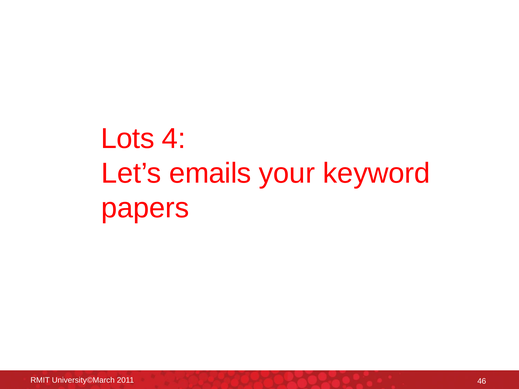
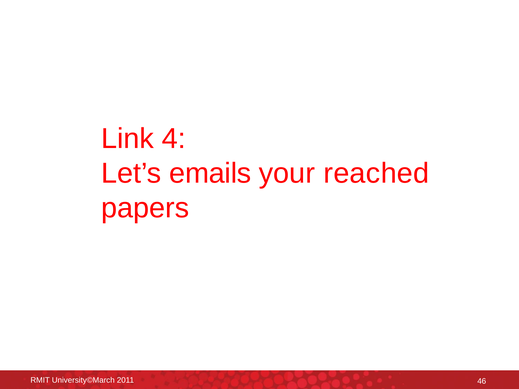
Lots: Lots -> Link (128, 139)
keyword: keyword -> reached (376, 173)
